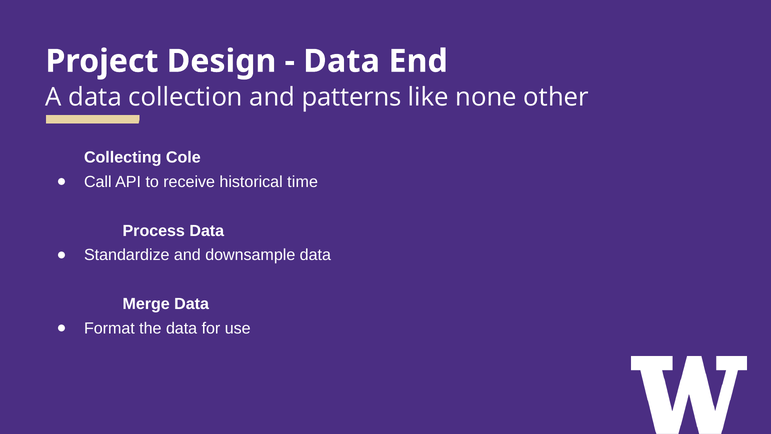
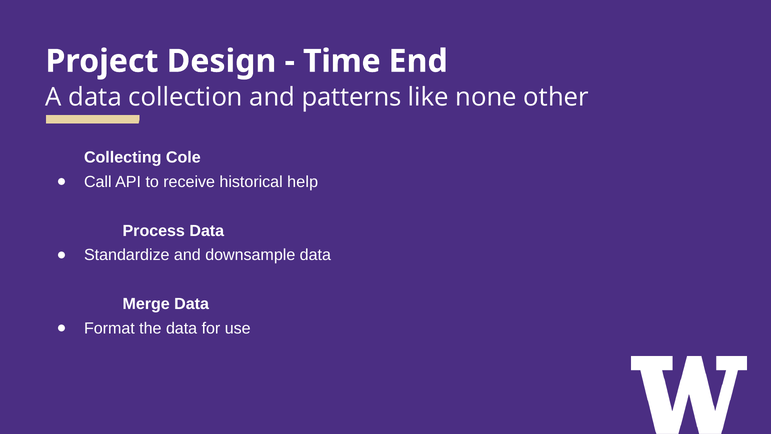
Data: Data -> Time (342, 61)
time: time -> help (303, 182)
